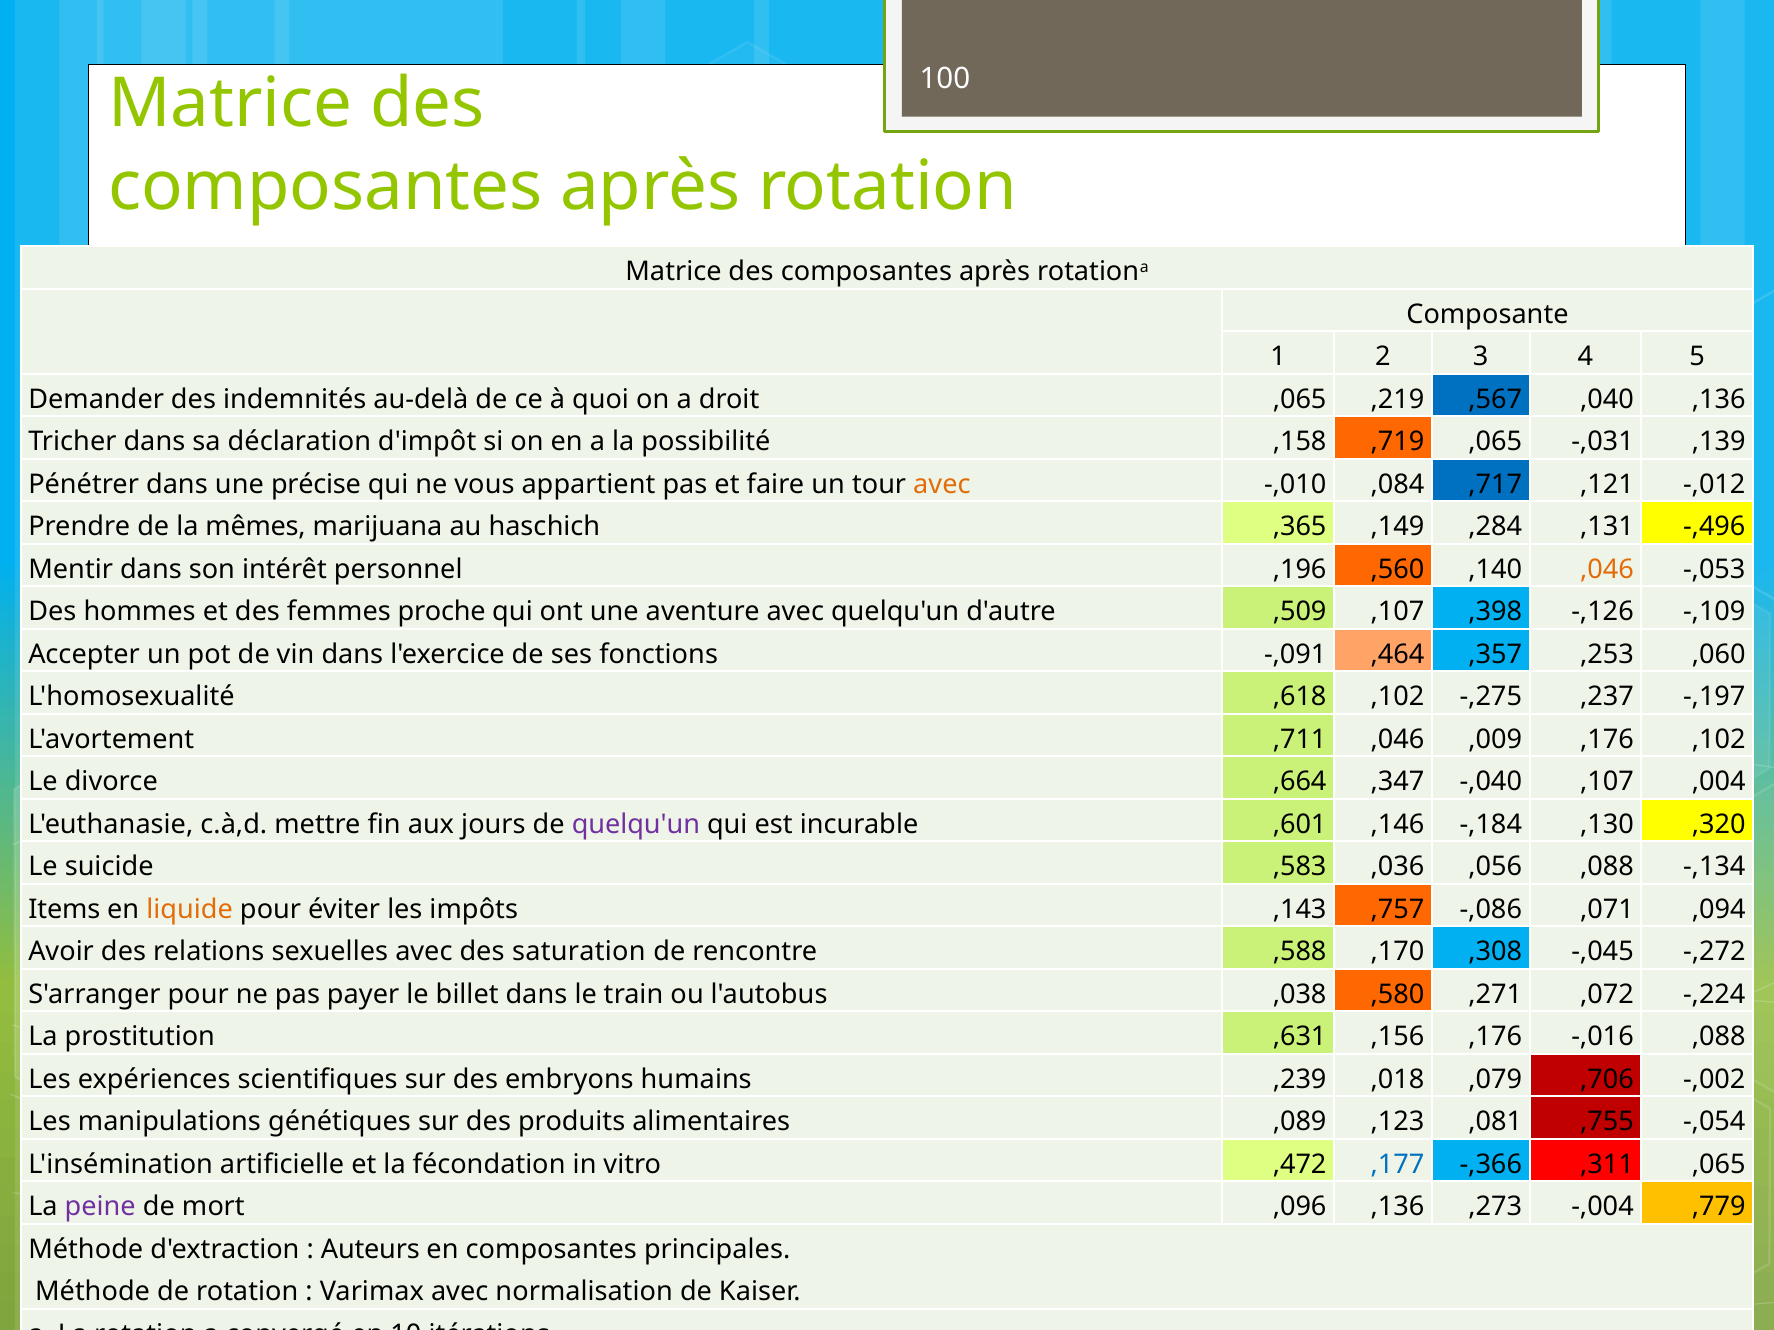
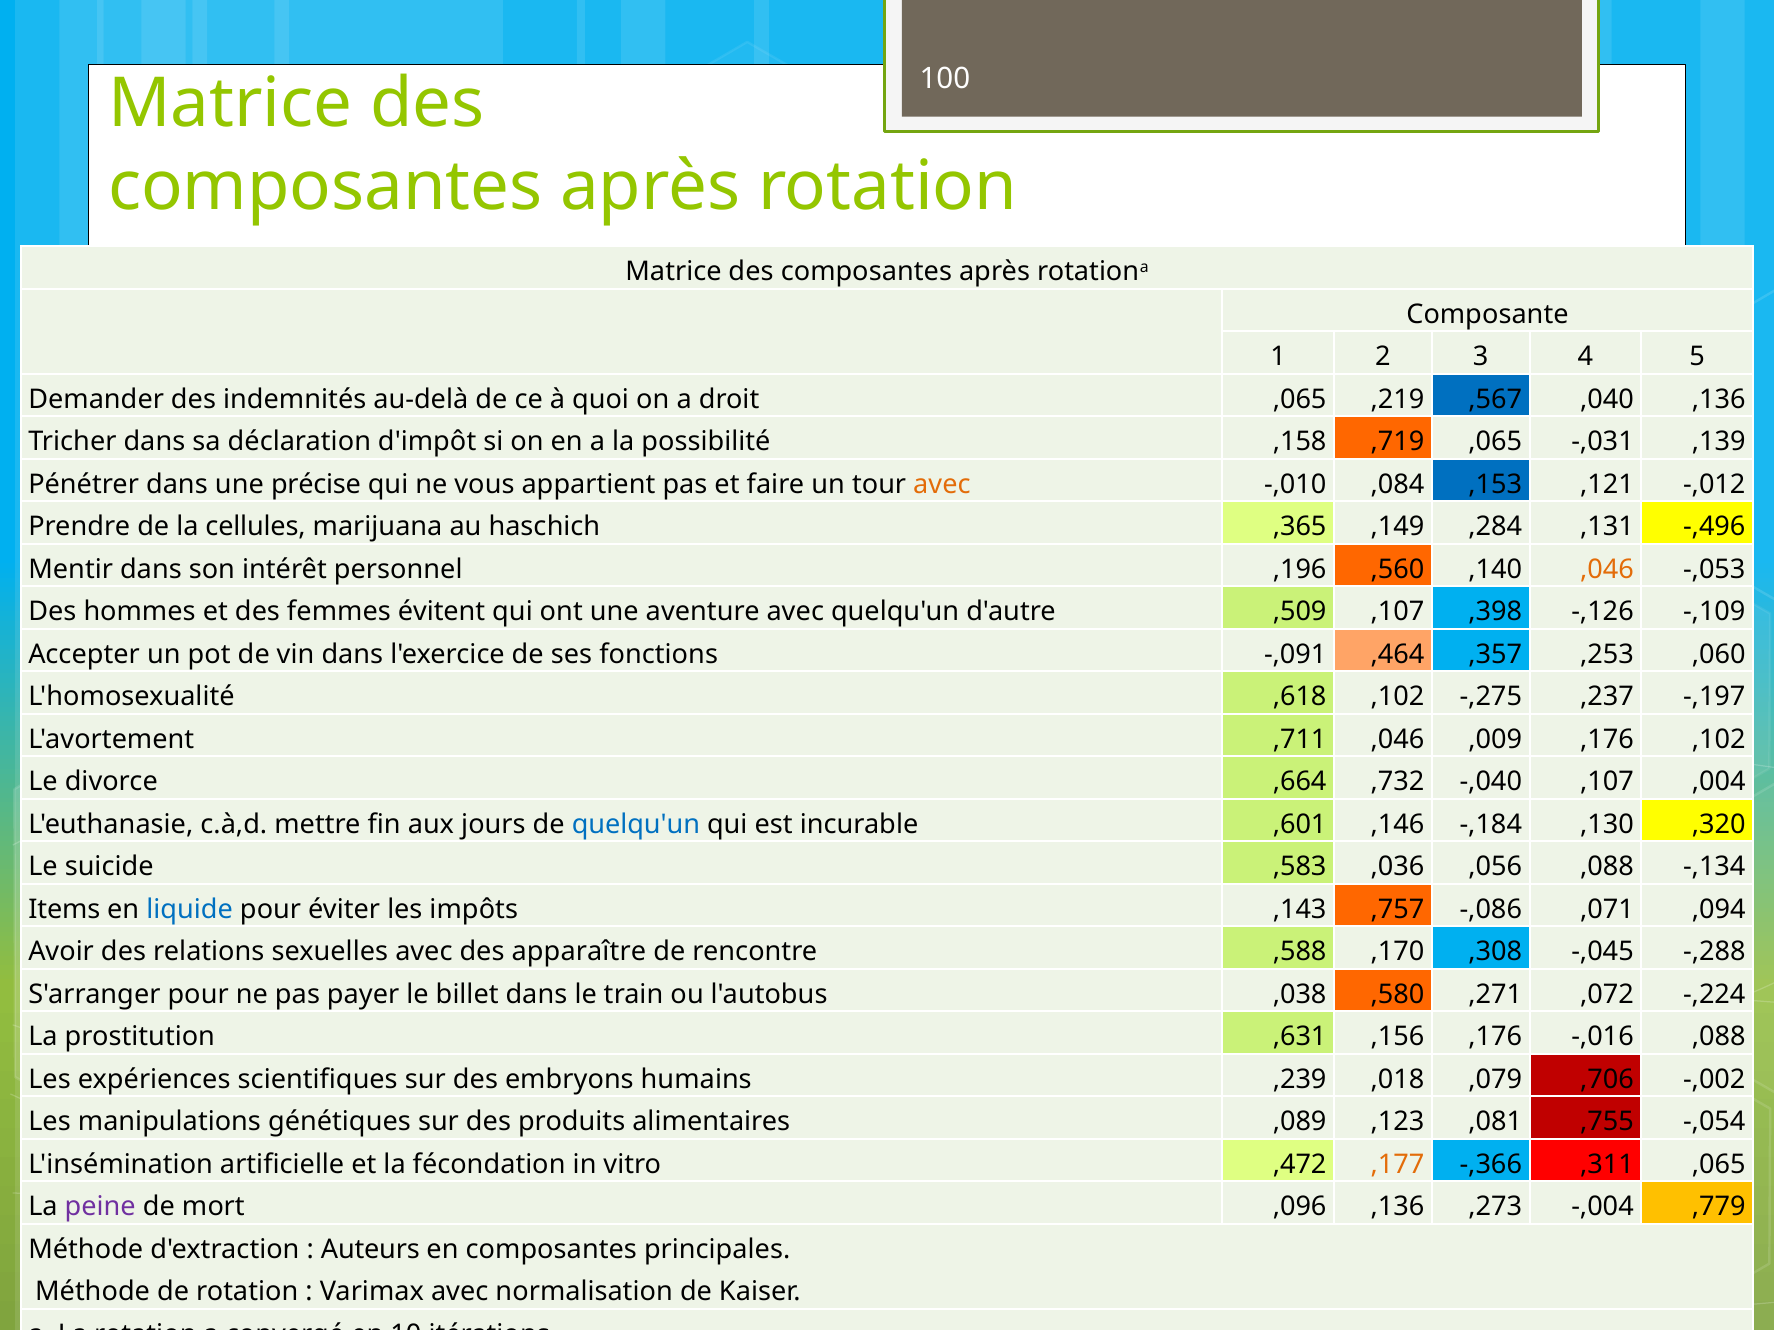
,717: ,717 -> ,153 (1495, 484)
mêmes: mêmes -> cellules (256, 527)
proche: proche -> évitent (442, 612)
,347: ,347 -> ,732 (1397, 782)
quelqu'un colour: purple -> blue (636, 825)
liquide colour: orange -> blue (190, 910)
saturation: saturation -> apparaître (579, 952)
-,272: -,272 -> -,288 (1714, 952)
,177 colour: blue -> orange (1397, 1165)
